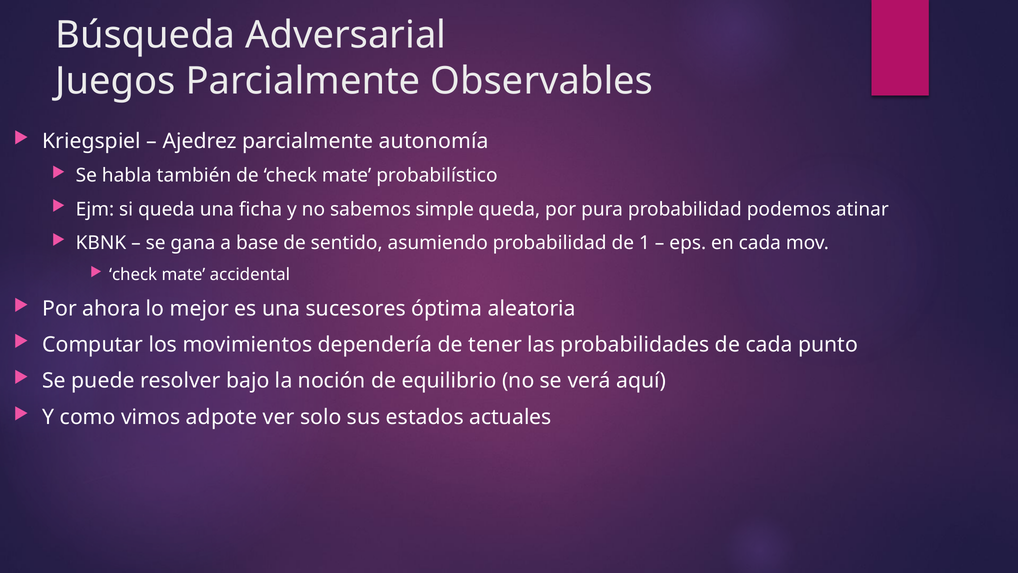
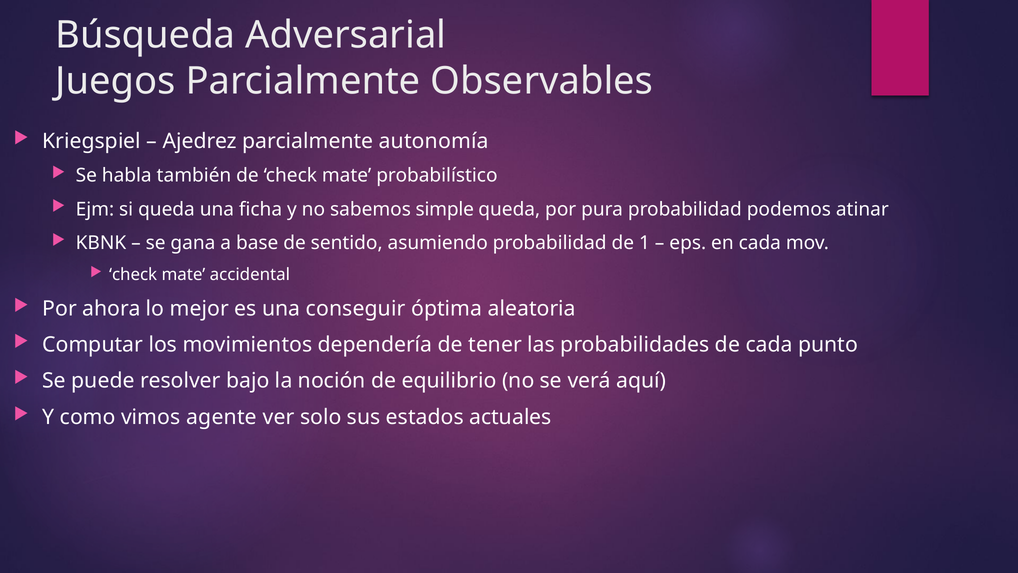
sucesores: sucesores -> conseguir (356, 308)
adpote: adpote -> agente (222, 417)
